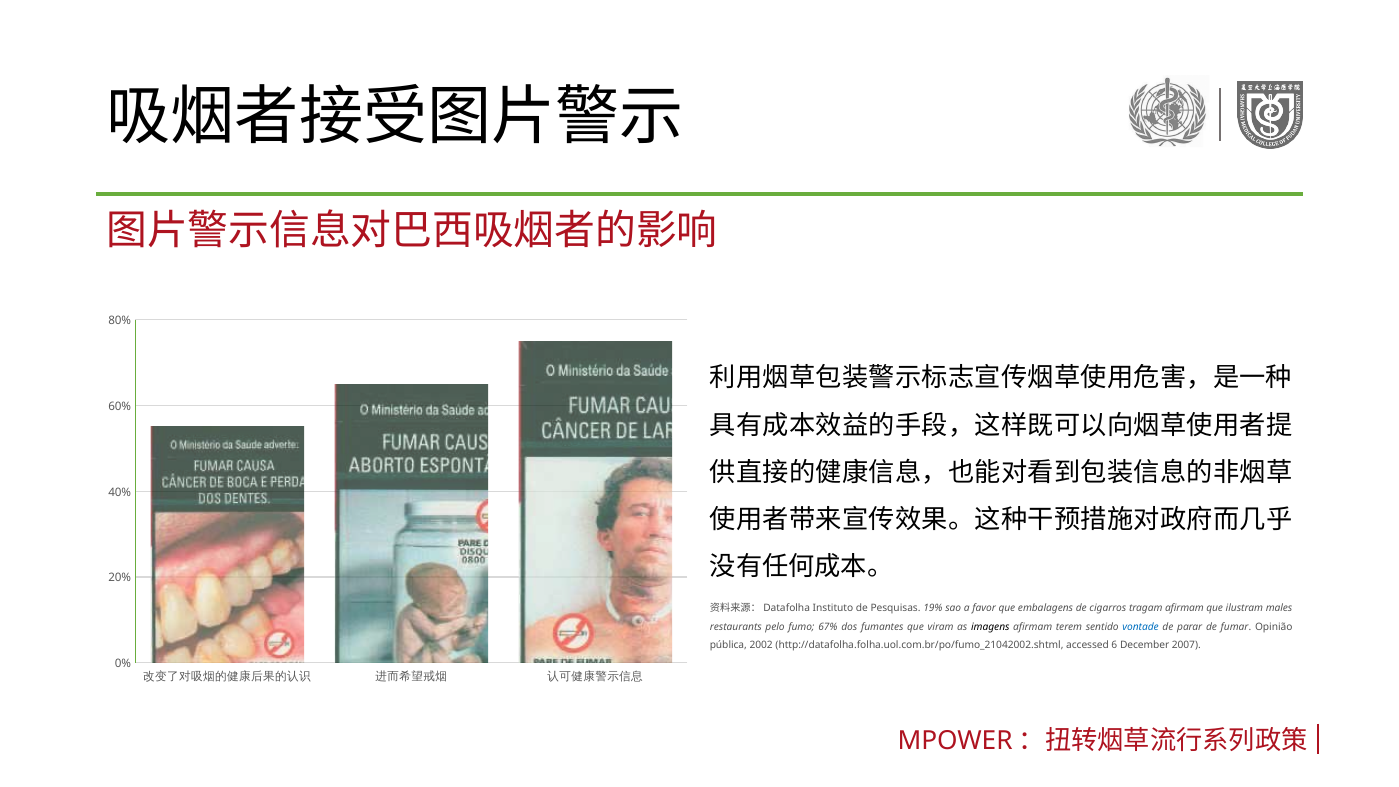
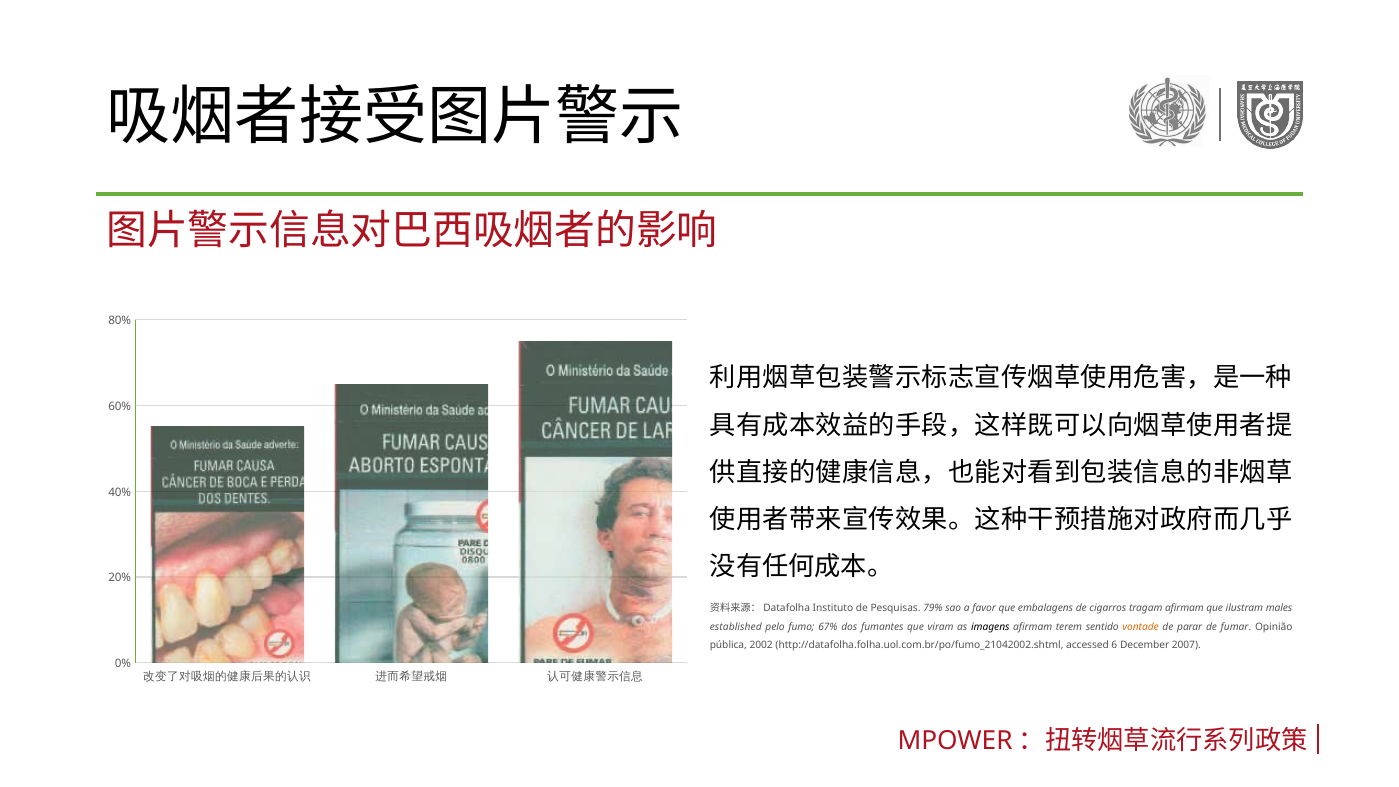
19%: 19% -> 79% (933, 608)
restaurants: restaurants -> established (736, 627)
vontade colour: blue -> orange (1141, 627)
